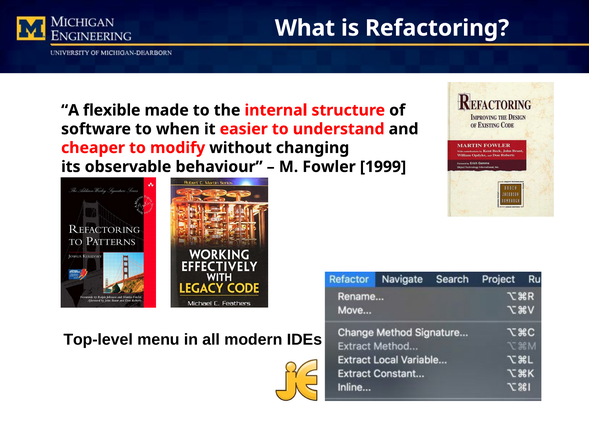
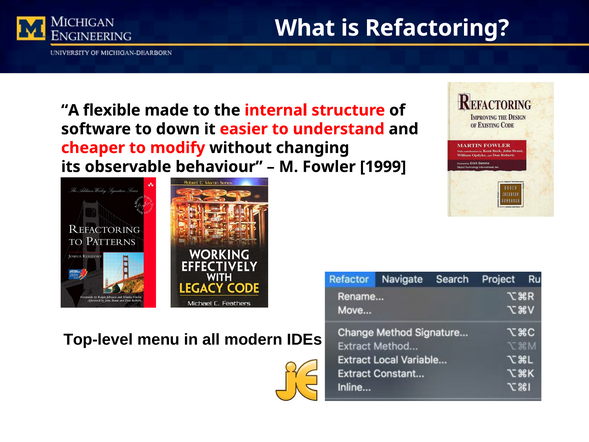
when: when -> down (178, 129)
